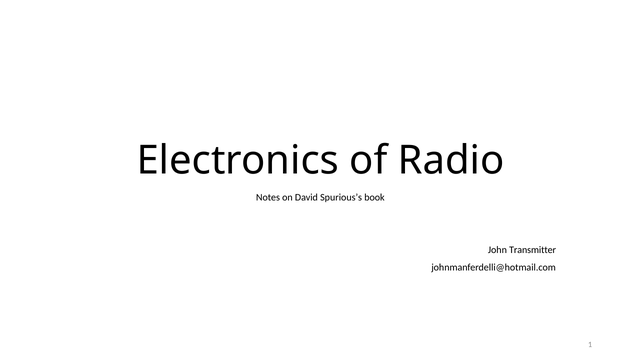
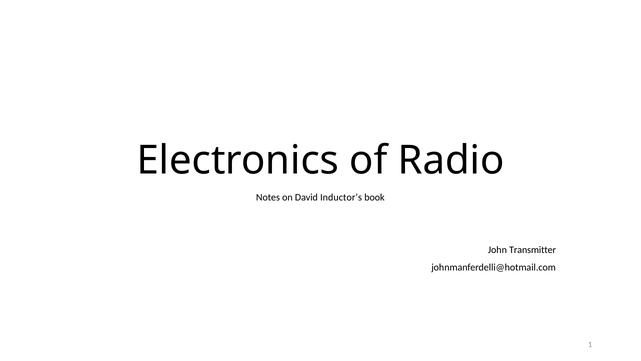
Spurious’s: Spurious’s -> Inductor’s (341, 197)
